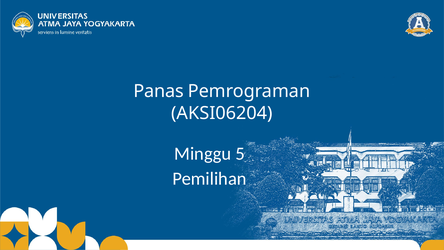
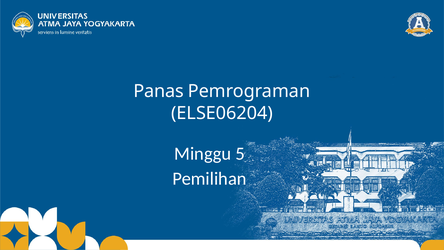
AKSI06204: AKSI06204 -> ELSE06204 (222, 113)
